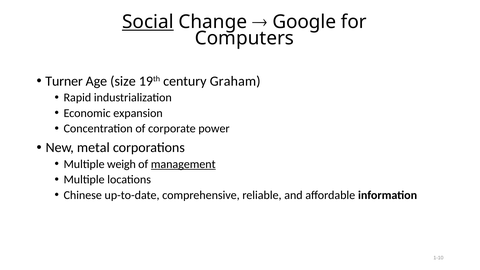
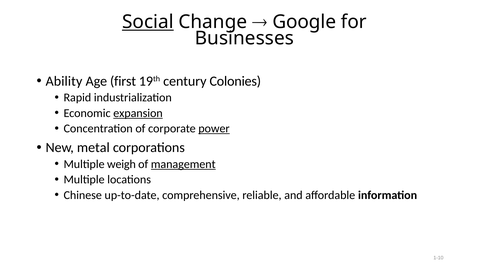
Computers: Computers -> Businesses (244, 38)
Turner: Turner -> Ability (64, 81)
size: size -> first (123, 81)
Graham: Graham -> Colonies (235, 81)
expansion underline: none -> present (138, 113)
power underline: none -> present (214, 129)
